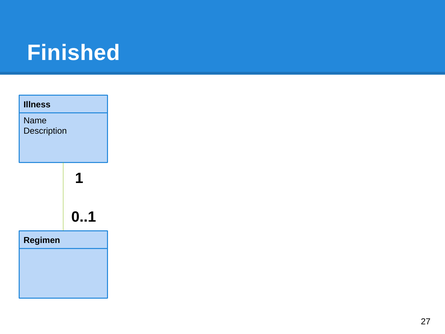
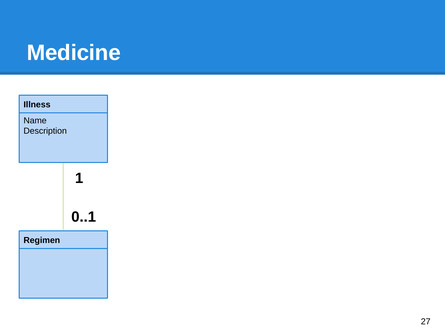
Finished: Finished -> Medicine (74, 53)
